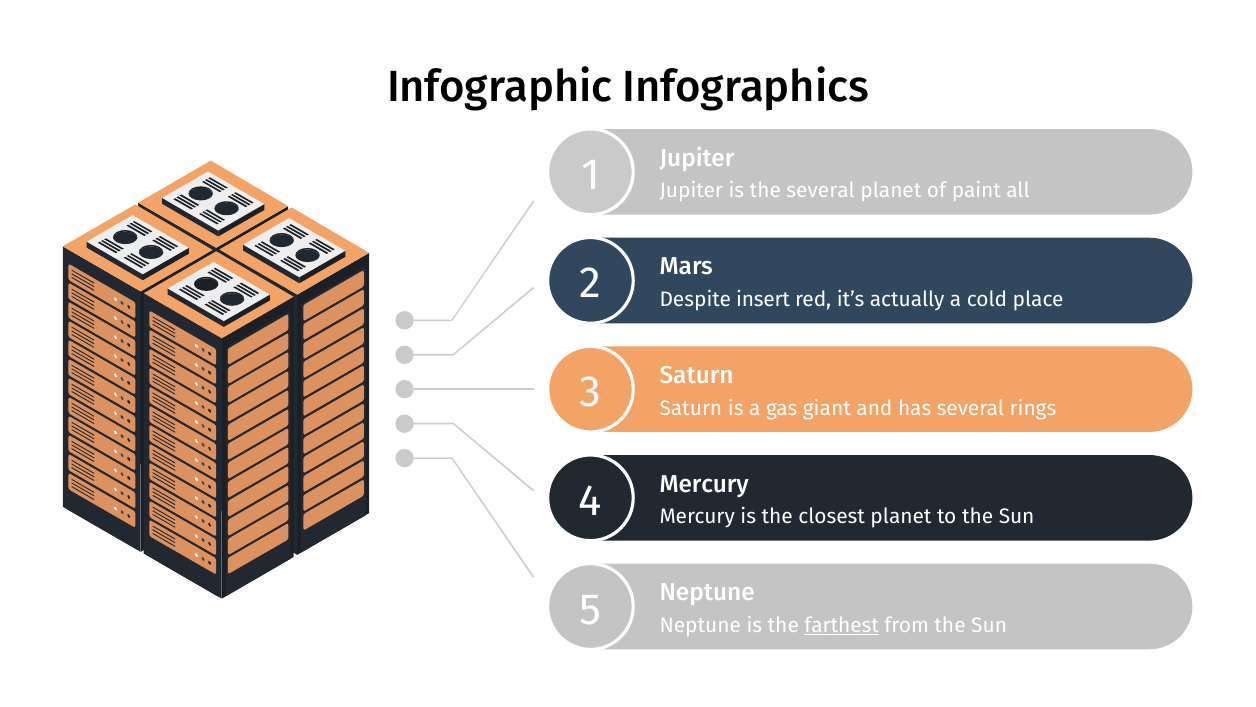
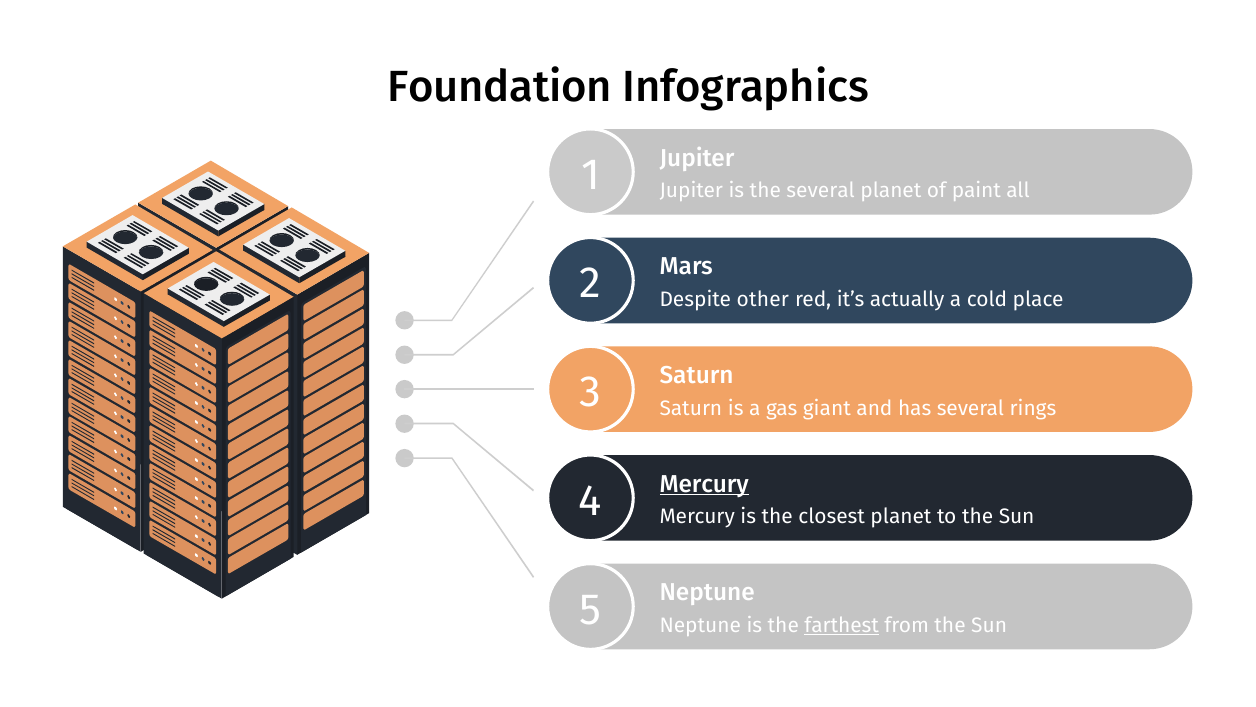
Infographic: Infographic -> Foundation (500, 87)
insert: insert -> other (763, 299)
Mercury underline: none -> present (704, 484)
